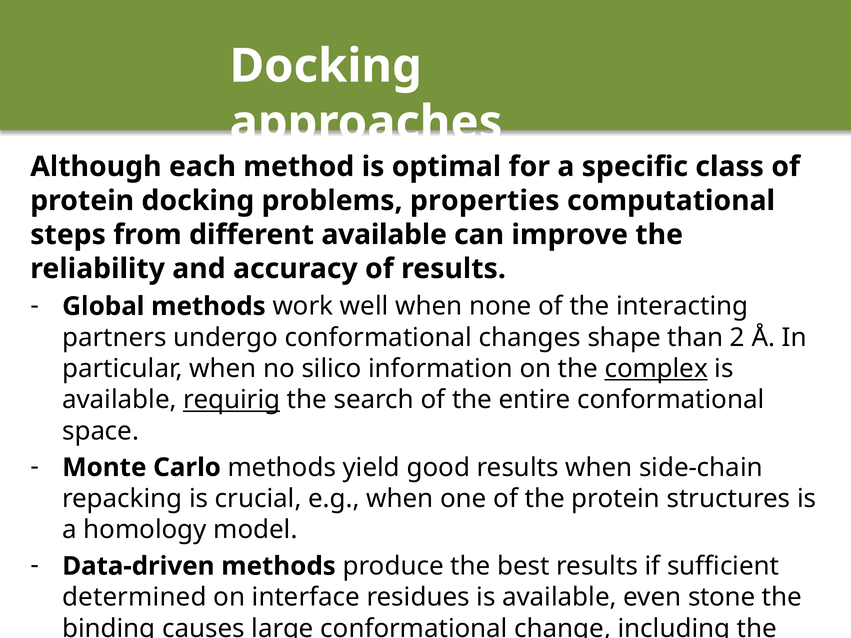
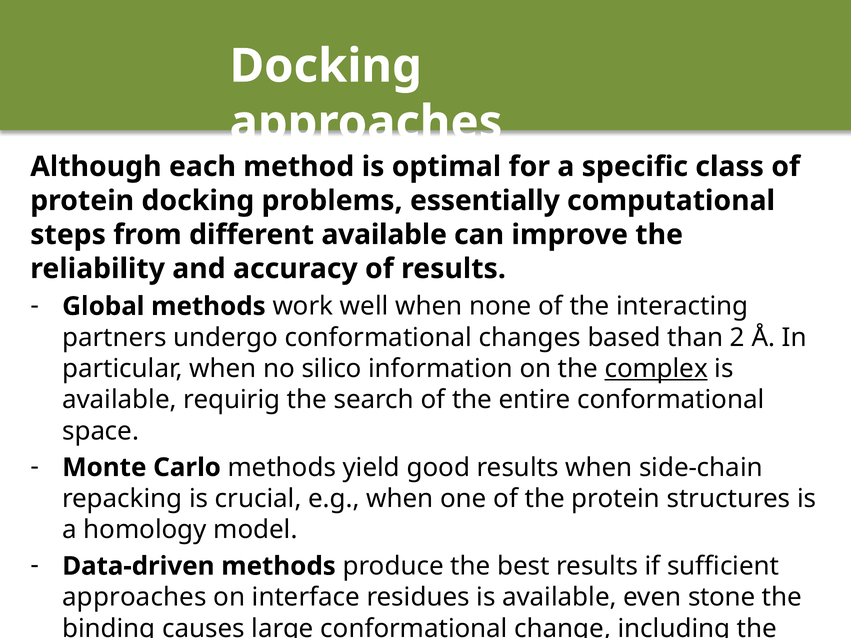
properties: properties -> essentially (485, 201)
shape: shape -> based (624, 338)
requirig underline: present -> none (232, 400)
determined: determined -> approaches (134, 598)
